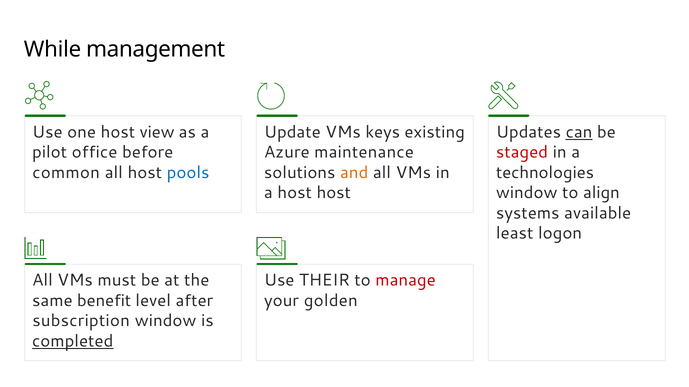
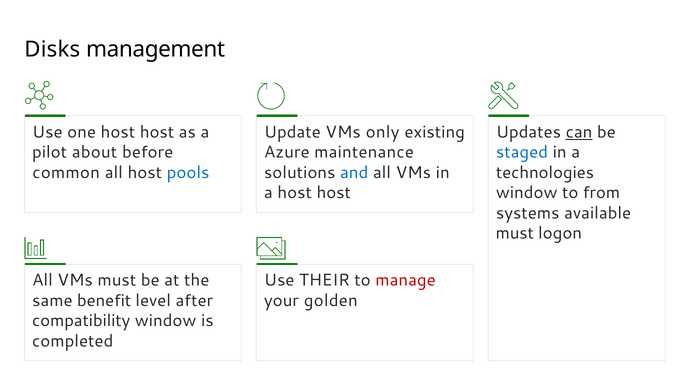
While: While -> Disks (52, 49)
one host view: view -> host (157, 132)
keys: keys -> only (383, 132)
office: office -> about (95, 152)
staged colour: red -> blue (522, 152)
and colour: orange -> blue (354, 173)
align: align -> from (601, 193)
least: least -> must (515, 234)
subscription: subscription -> compatibility (81, 321)
completed underline: present -> none (73, 342)
